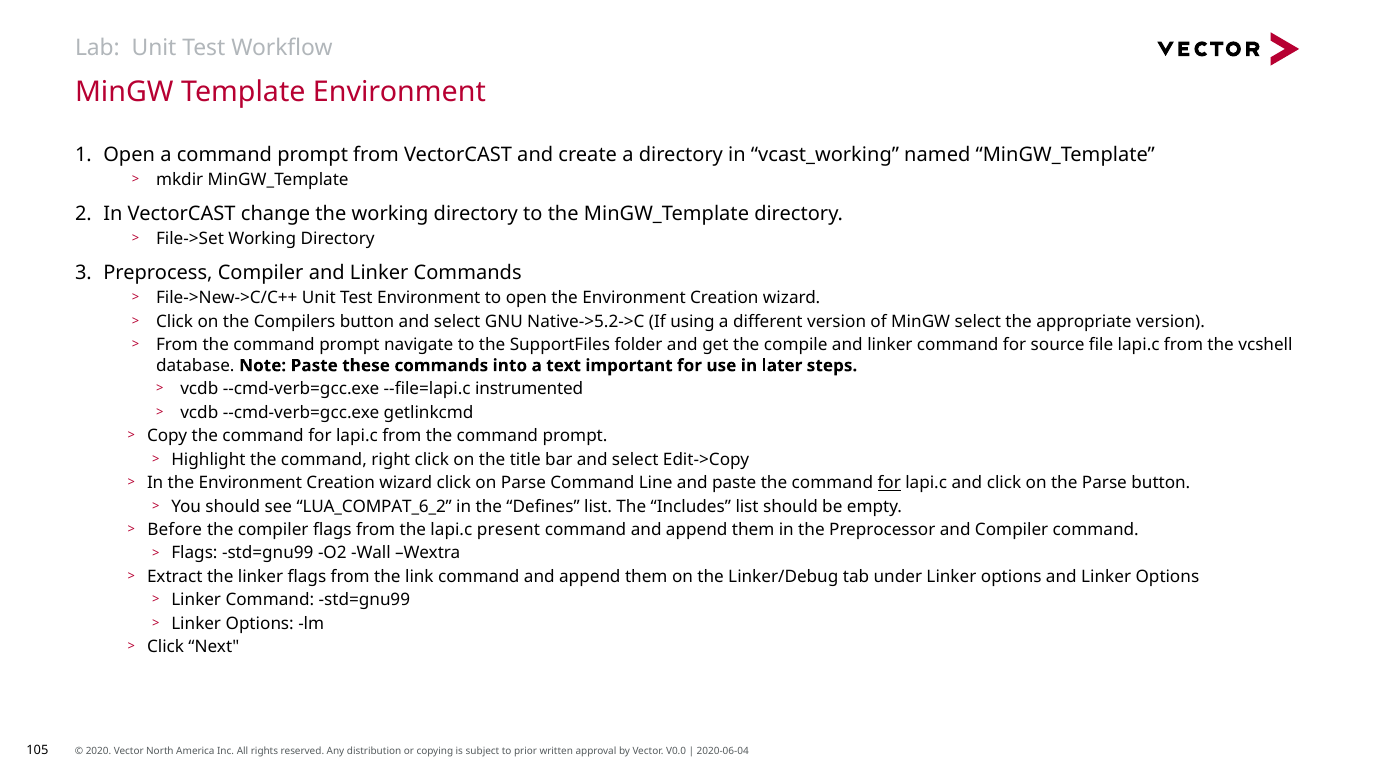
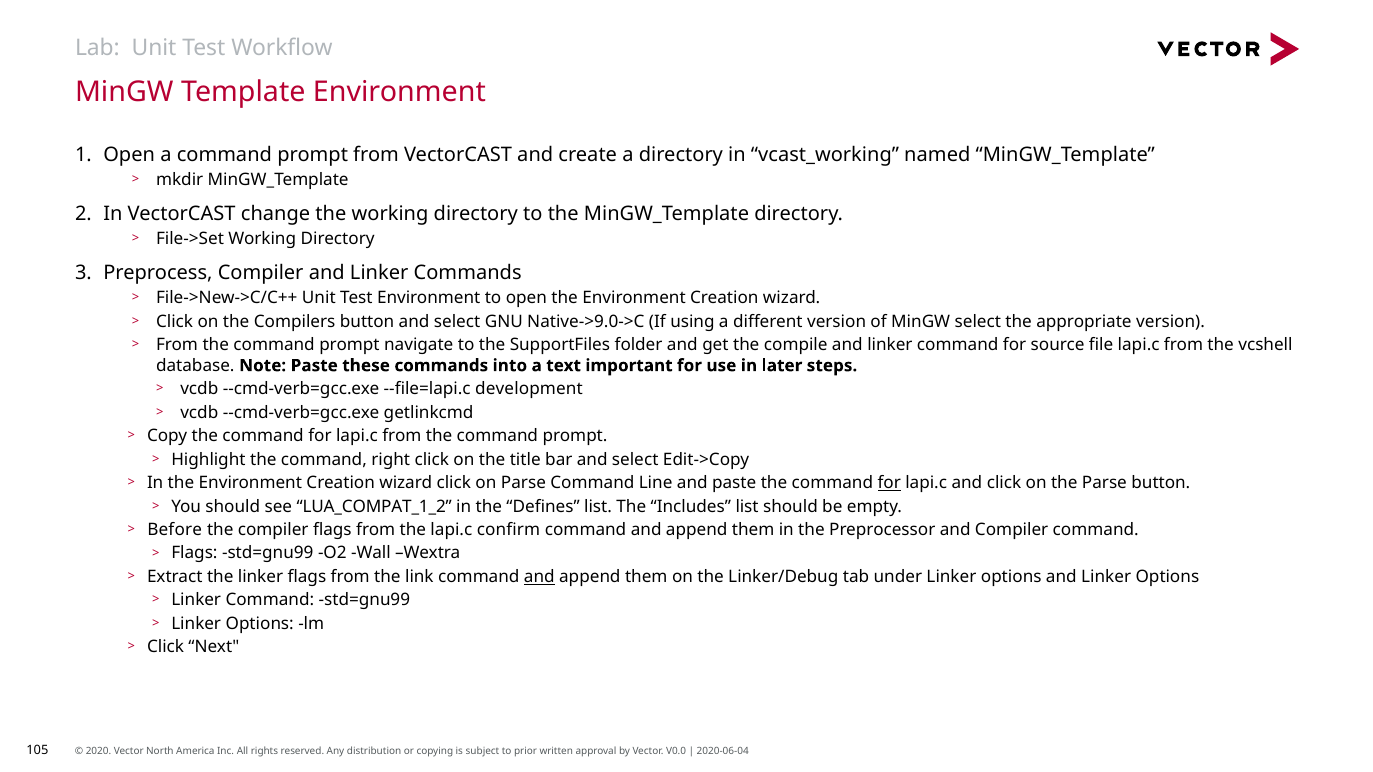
Native->5.2->C: Native->5.2->C -> Native->9.0->C (586, 322)
instrumented: instrumented -> development (529, 389)
LUA_COMPAT_6_2: LUA_COMPAT_6_2 -> LUA_COMPAT_1_2 (374, 507)
present: present -> confirm (508, 530)
and underline: none -> present (539, 577)
